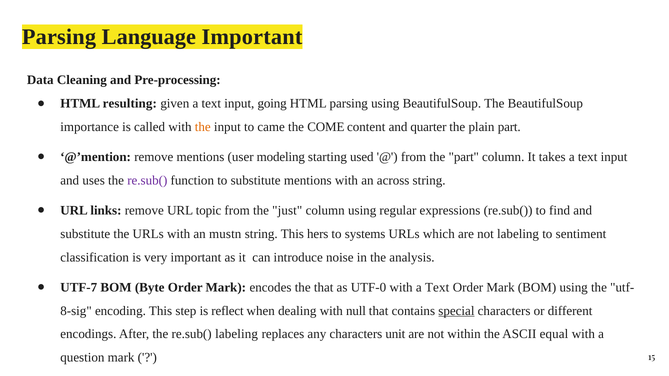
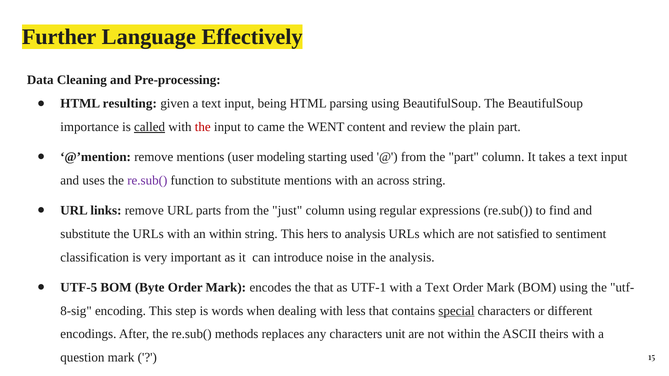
Parsing: Parsing -> Further (59, 37)
Language Important: Important -> Effectively (252, 37)
going: going -> being (272, 104)
called underline: none -> present (150, 127)
the colour: orange -> red (203, 127)
COME: COME -> WENT (326, 127)
quarter: quarter -> review (428, 127)
topic: topic -> parts (209, 211)
an mustn: mustn -> within (225, 234)
to systems: systems -> analysis (365, 234)
not labeling: labeling -> satisfied (518, 234)
UTF-7: UTF-7 -> UTF-5 (79, 288)
UTF-0: UTF-0 -> UTF-1 (368, 288)
reflect: reflect -> words (227, 311)
null: null -> less (356, 311)
re.sub( labeling: labeling -> methods (237, 334)
equal: equal -> theirs (554, 334)
